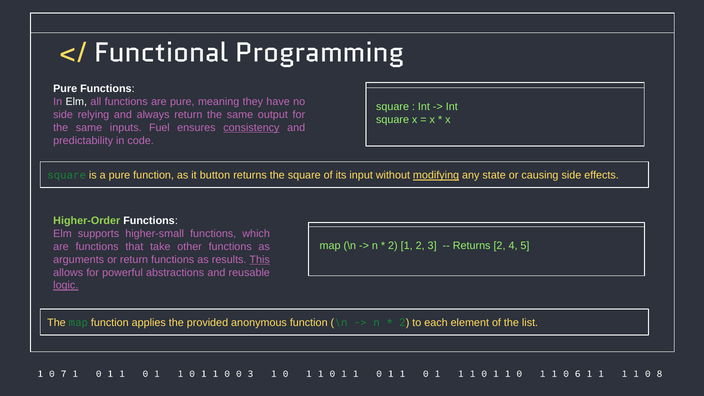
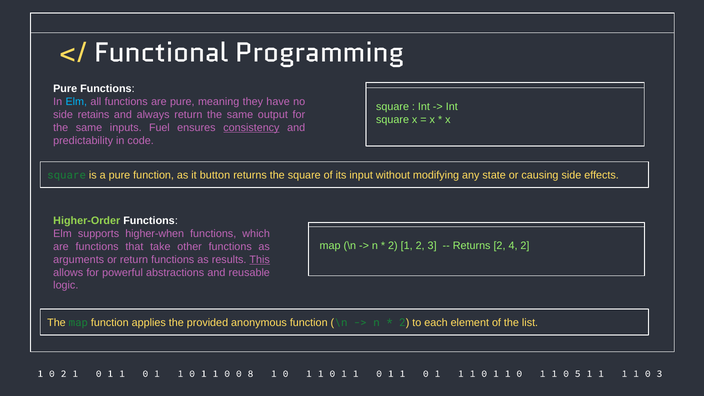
Elm colour: white -> light blue (76, 102)
relying: relying -> retains (93, 115)
modifying underline: present -> none (436, 175)
higher-small: higher-small -> higher-when (155, 234)
4 5: 5 -> 2 (525, 246)
logic underline: present -> none (66, 285)
7: 7 -> 2 (64, 374)
3: 3 -> 8 (250, 374)
6: 6 -> 5 (578, 374)
8: 8 -> 3 (659, 374)
